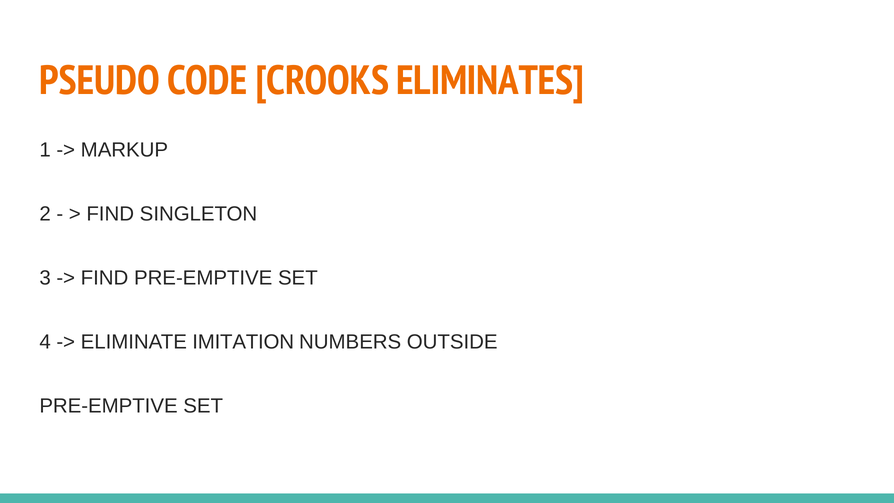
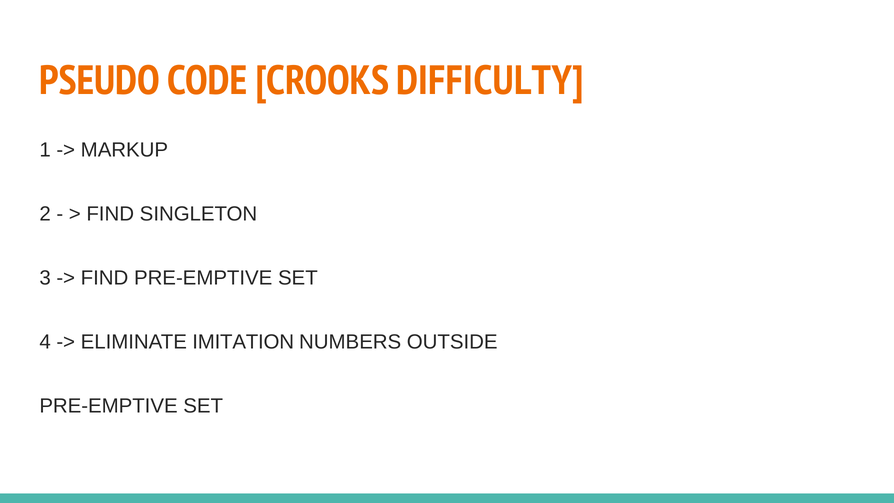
ELIMINATES: ELIMINATES -> DIFFICULTY (490, 81)
